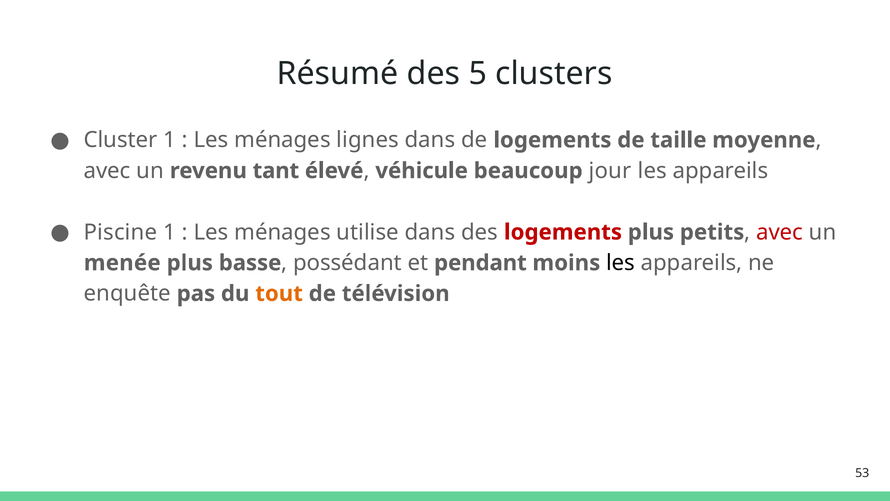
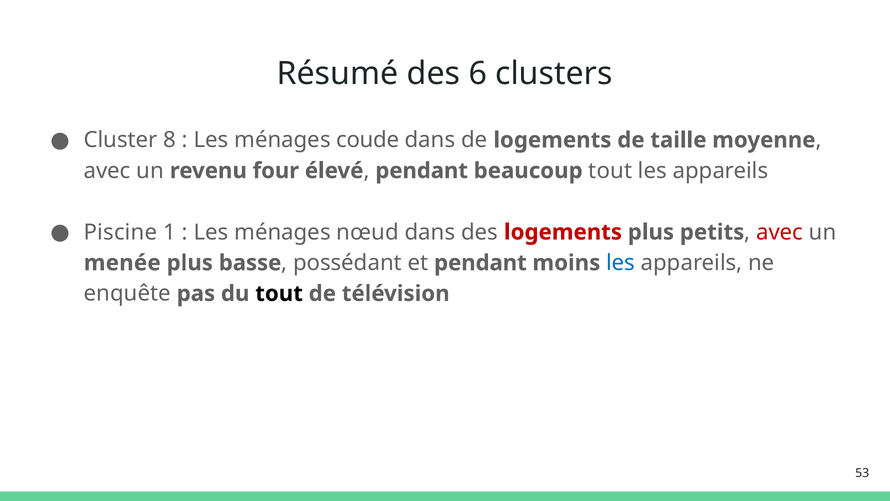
5: 5 -> 6 (478, 74)
Cluster 1: 1 -> 8 (170, 140)
lignes: lignes -> coude (368, 140)
tant: tant -> four (276, 171)
véhicule: véhicule -> pendant (422, 171)
beaucoup jour: jour -> tout (610, 171)
utilise: utilise -> nœud (368, 232)
les colour: black -> blue (621, 263)
tout colour: orange -> black (279, 293)
